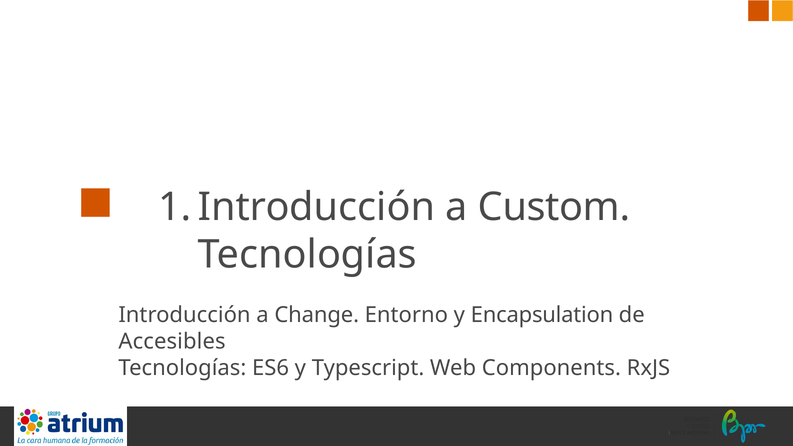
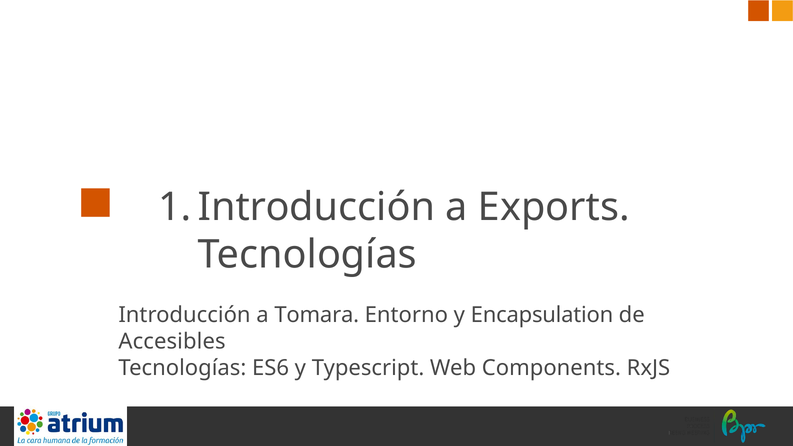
Custom: Custom -> Exports (554, 207)
Change: Change -> Tomara (317, 315)
